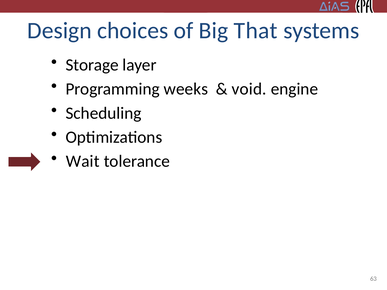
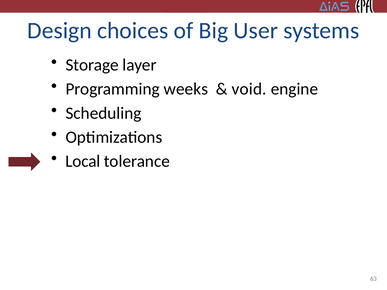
That: That -> User (256, 31)
Wait: Wait -> Local (83, 161)
